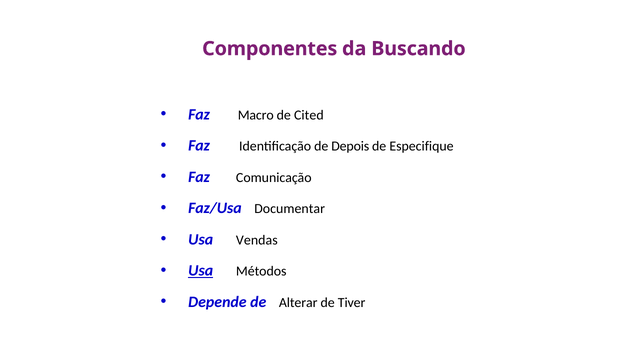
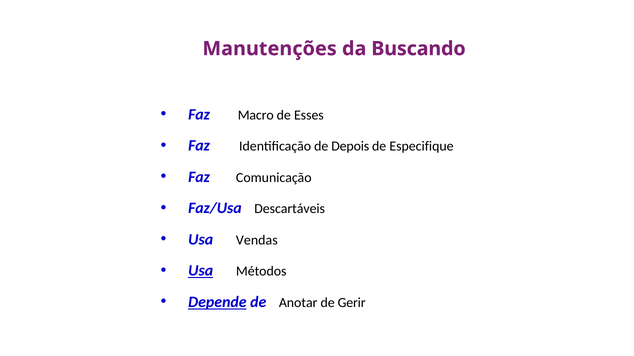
Componentes: Componentes -> Manutenções (270, 49)
Cited: Cited -> Esses (309, 115)
Documentar: Documentar -> Descartáveis (290, 209)
Depende underline: none -> present (217, 303)
Alterar: Alterar -> Anotar (298, 303)
Tiver: Tiver -> Gerir (352, 303)
